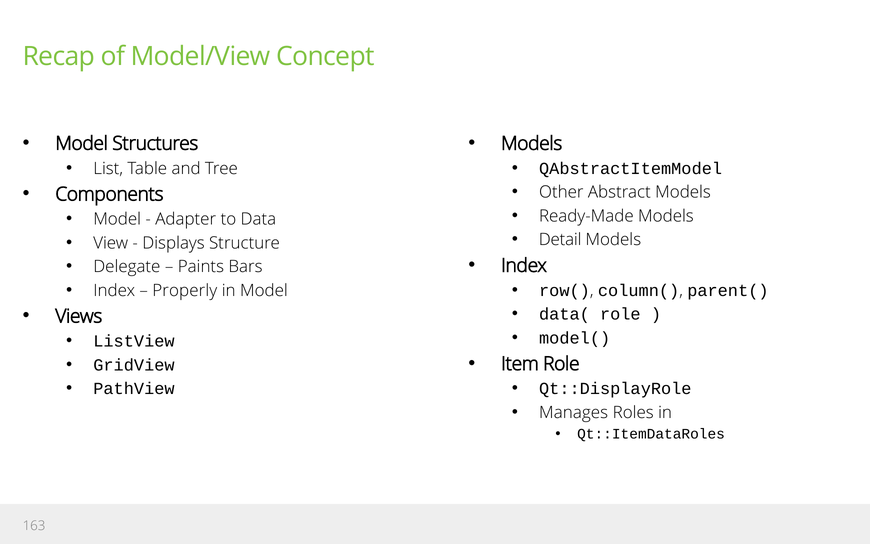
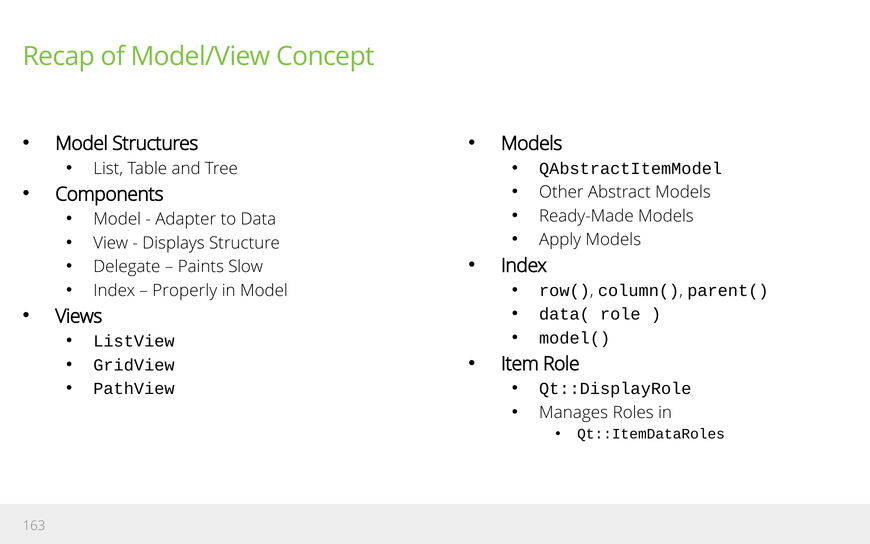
Detail: Detail -> Apply (560, 240)
Bars: Bars -> Slow (246, 267)
